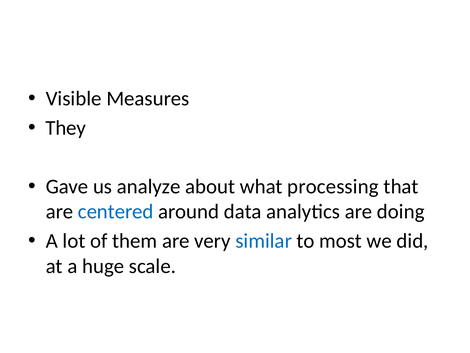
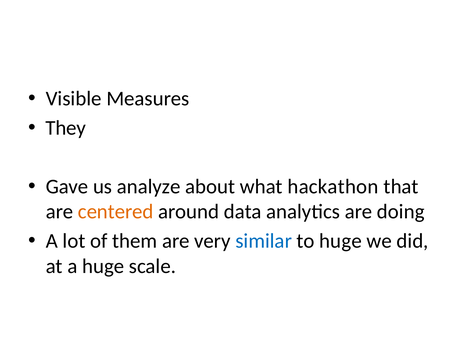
processing: processing -> hackathon (333, 186)
centered colour: blue -> orange (116, 211)
to most: most -> huge (340, 241)
